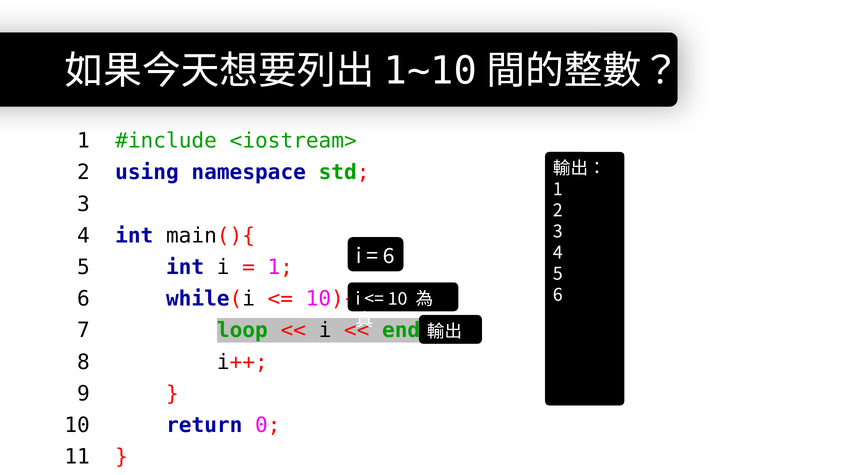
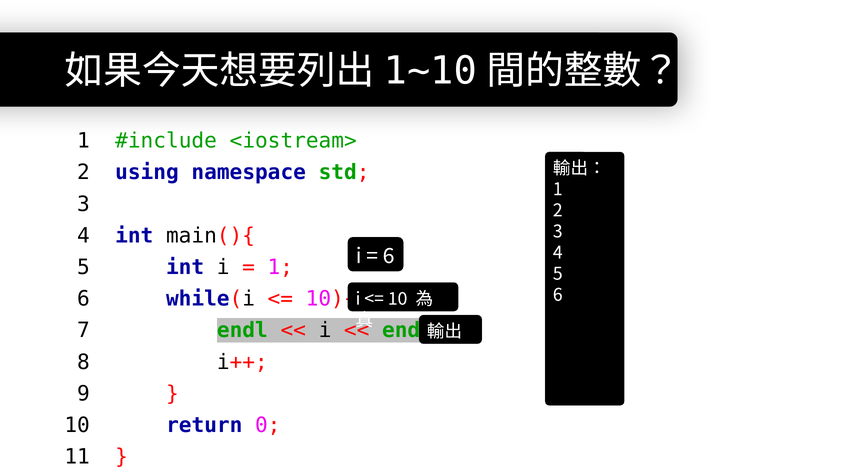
7 loop: loop -> endl (242, 331)
